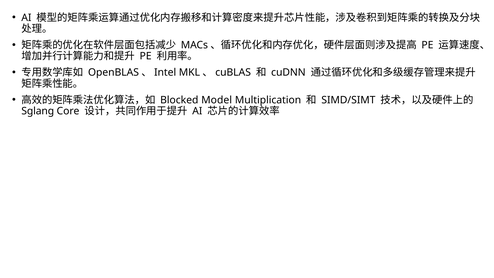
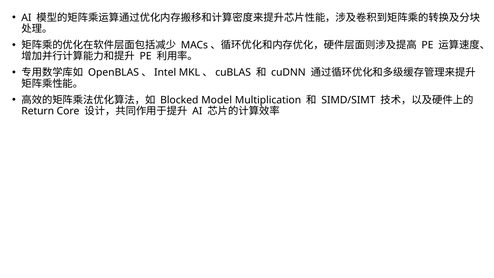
Sglang: Sglang -> Return (38, 111)
